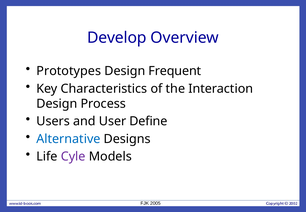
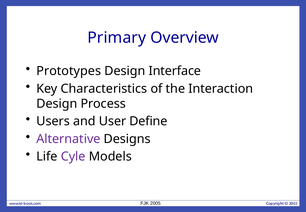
Develop: Develop -> Primary (117, 38)
Frequent: Frequent -> Interface (175, 71)
Alternative colour: blue -> purple (68, 139)
